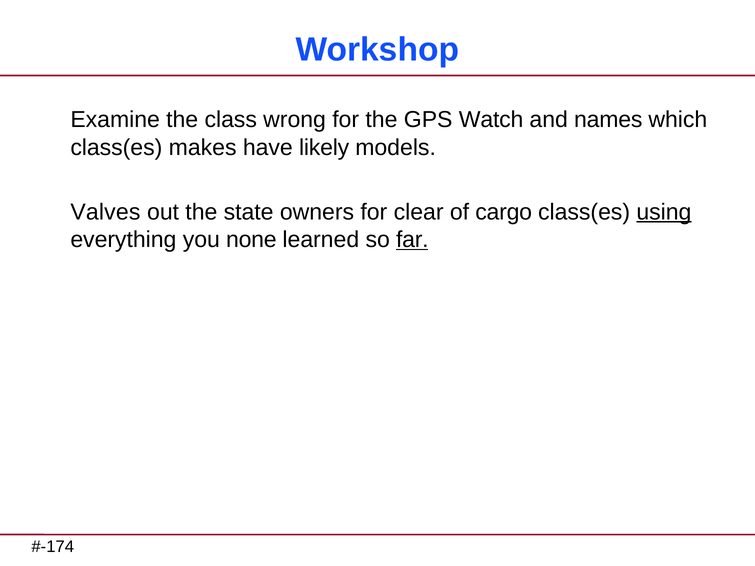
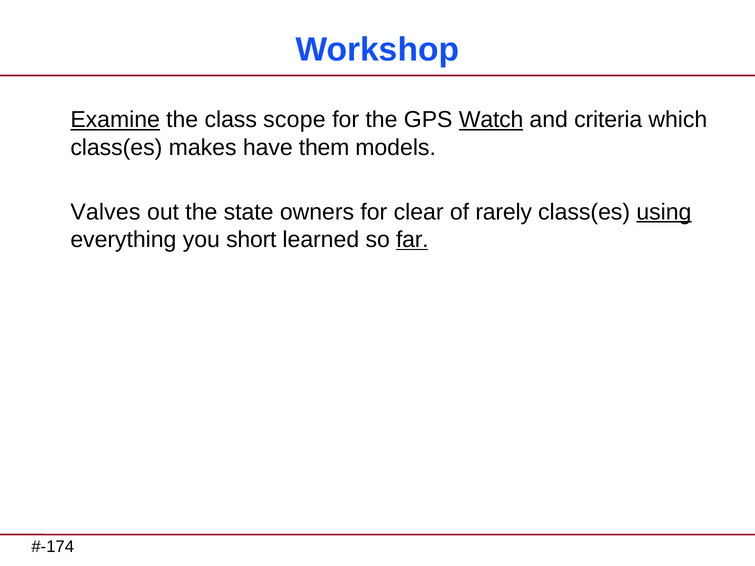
Examine underline: none -> present (115, 120)
wrong: wrong -> scope (294, 120)
Watch underline: none -> present (491, 120)
names: names -> criteria (608, 120)
likely: likely -> them (324, 147)
cargo: cargo -> rarely (504, 212)
none: none -> short (251, 240)
